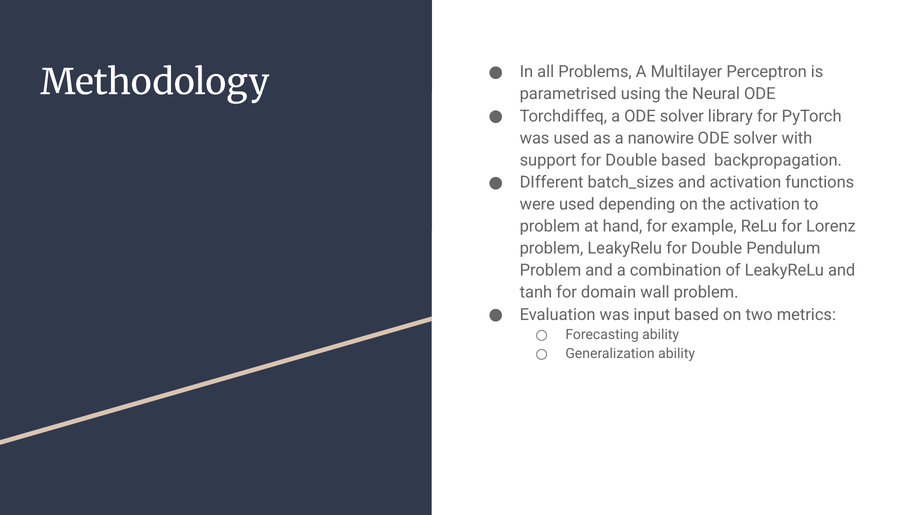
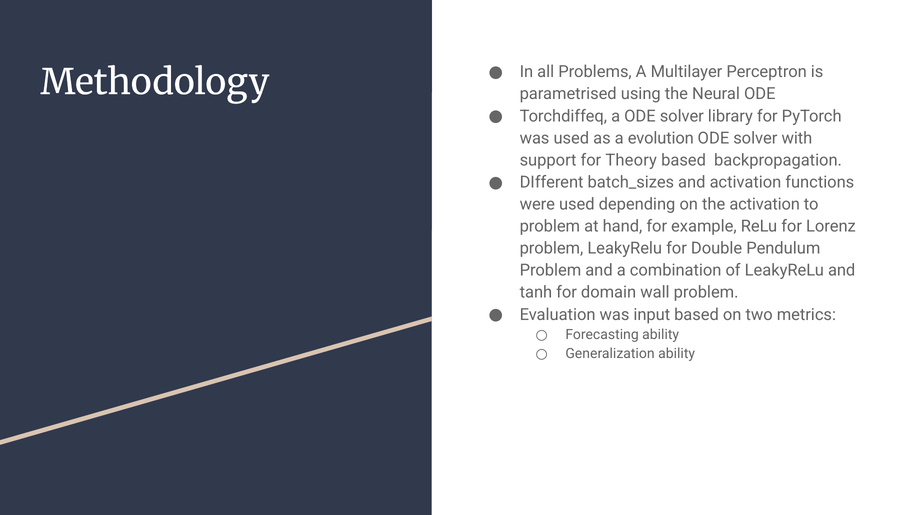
nanowire: nanowire -> evolution (661, 138)
support for Double: Double -> Theory (631, 160)
